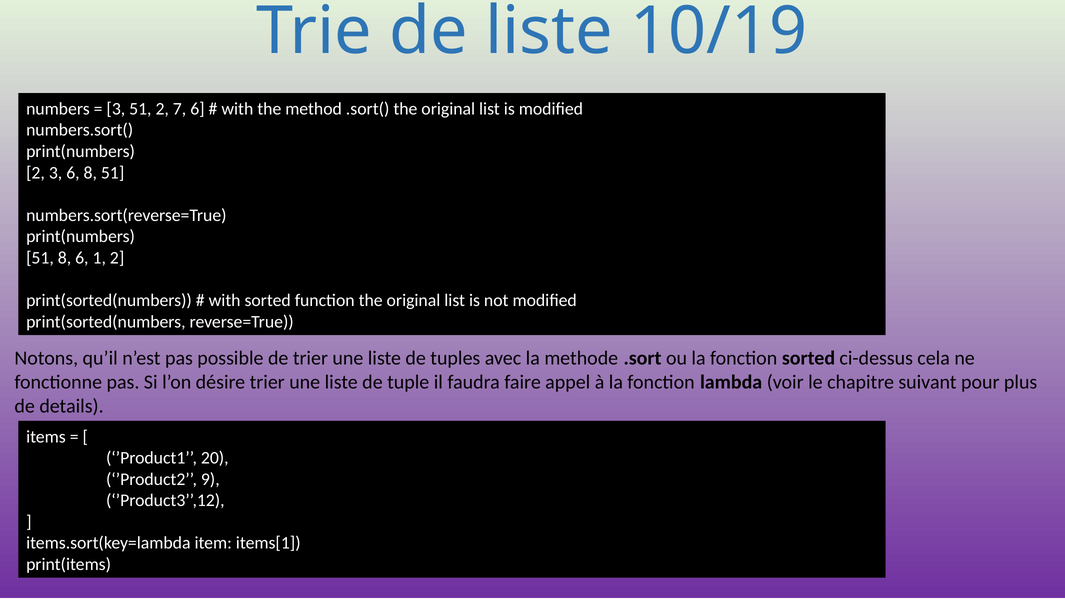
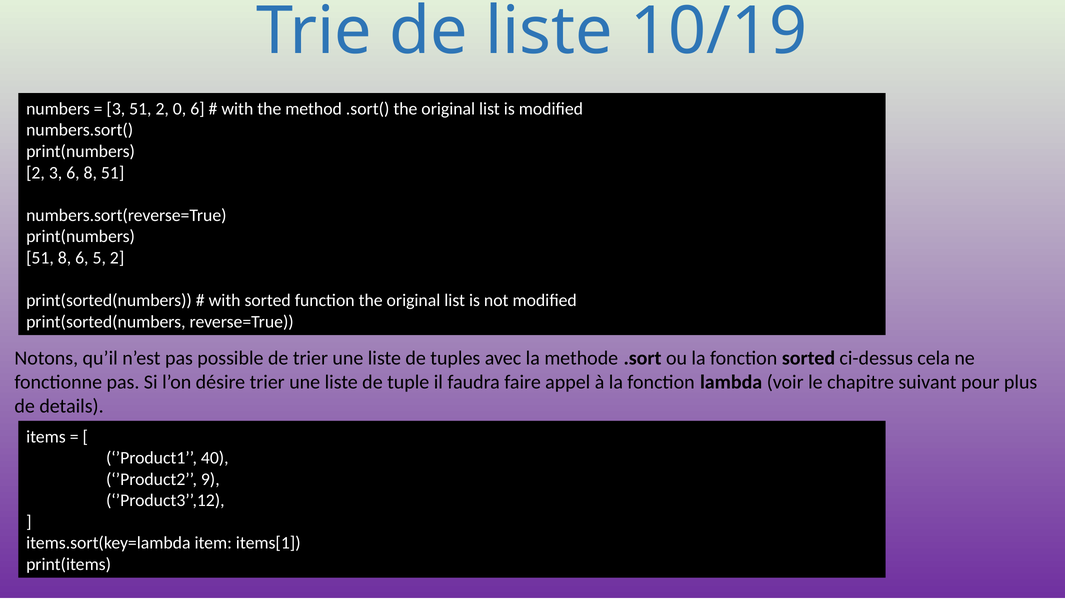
7: 7 -> 0 (180, 109)
1: 1 -> 5 (99, 258)
20: 20 -> 40 (215, 458)
